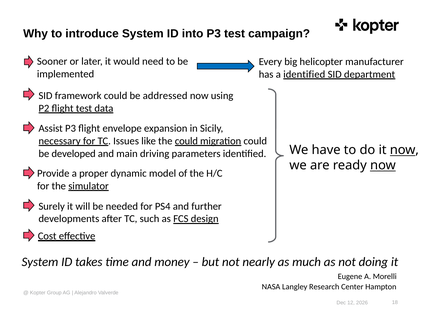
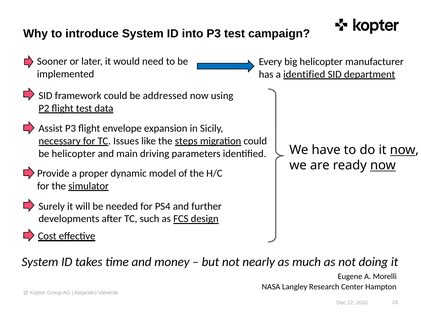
the could: could -> steps (186, 141)
be developed: developed -> helicopter (74, 154)
